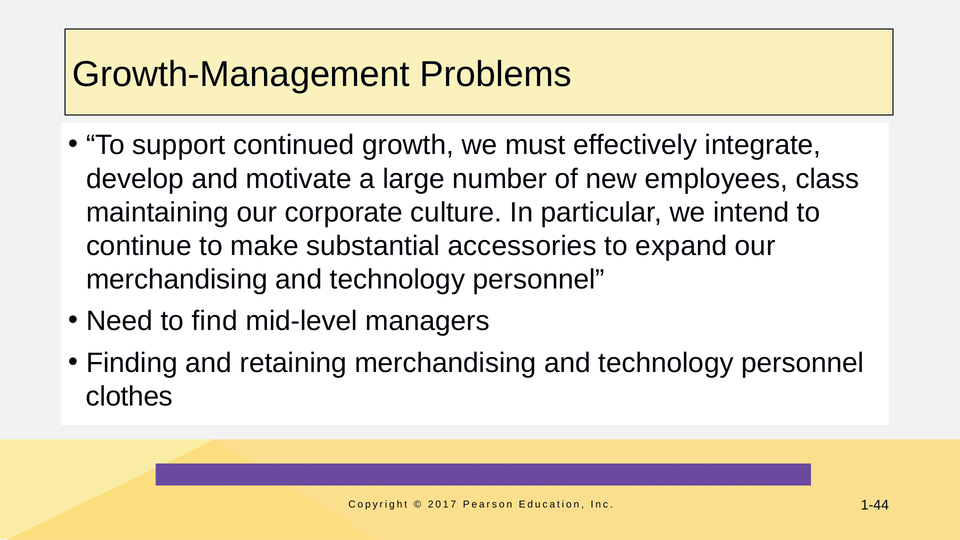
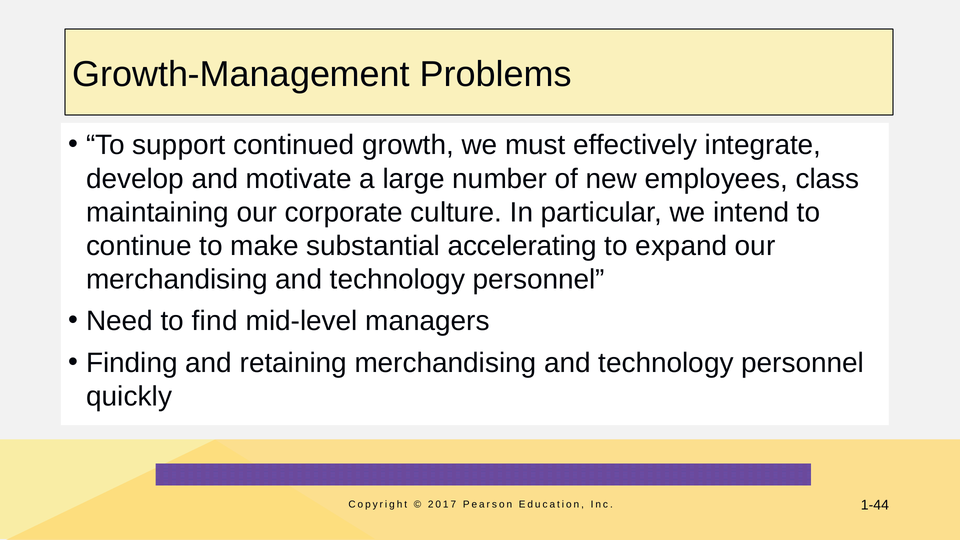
accessories: accessories -> accelerating (522, 246)
clothes: clothes -> quickly (129, 396)
